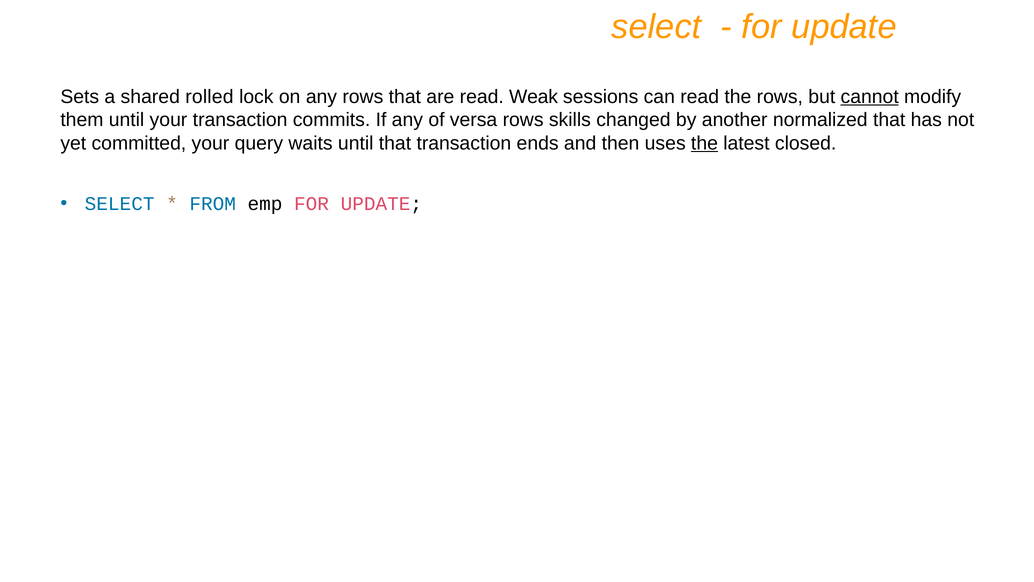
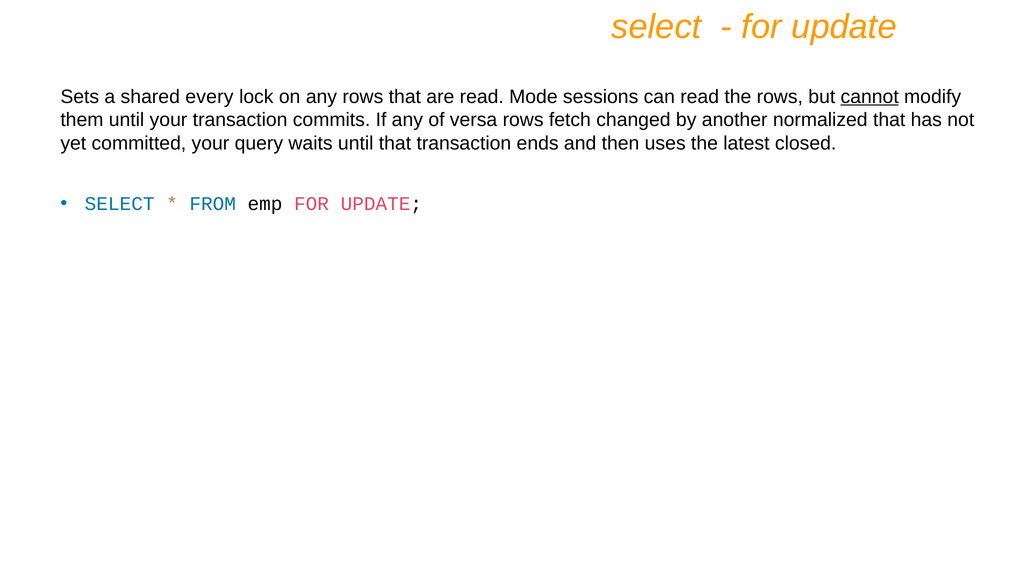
rolled: rolled -> every (209, 97)
Weak: Weak -> Mode (533, 97)
skills: skills -> fetch (570, 120)
the underline: present -> none (704, 143)
